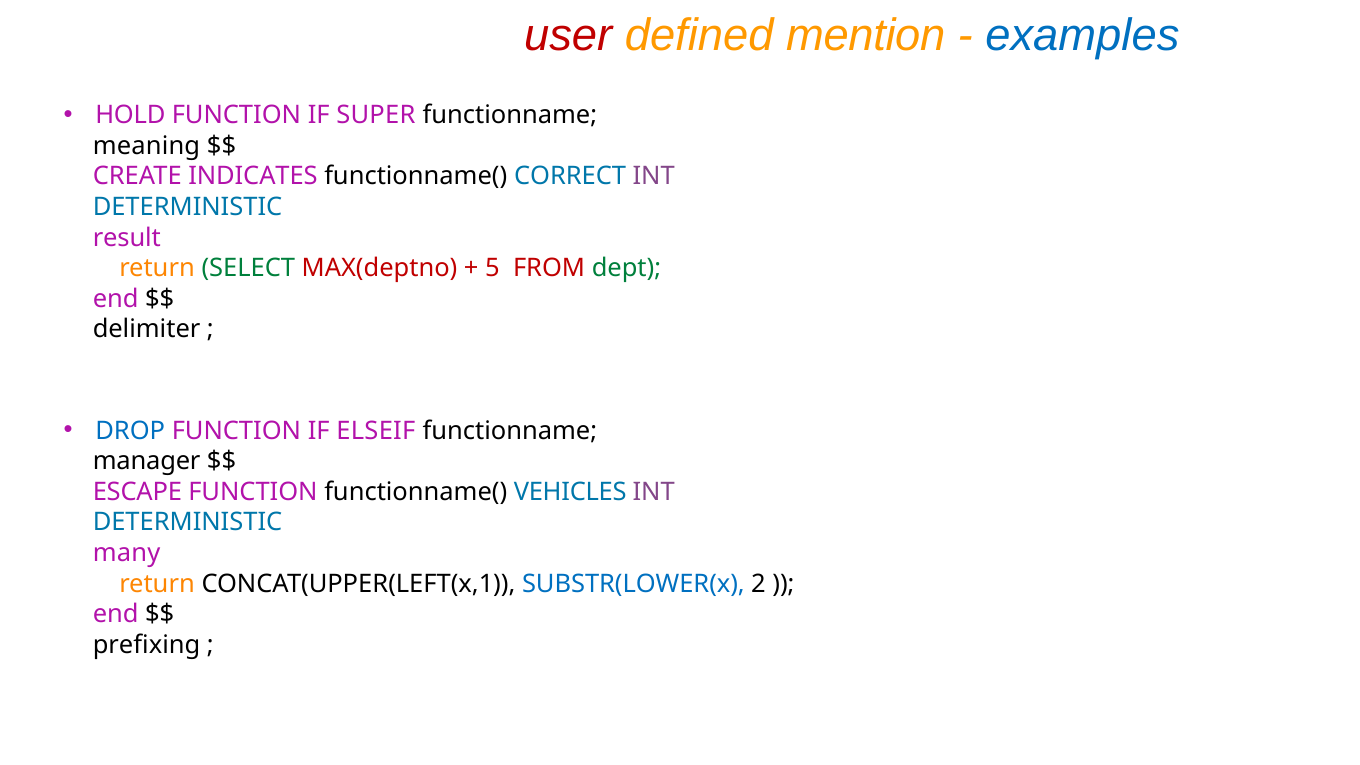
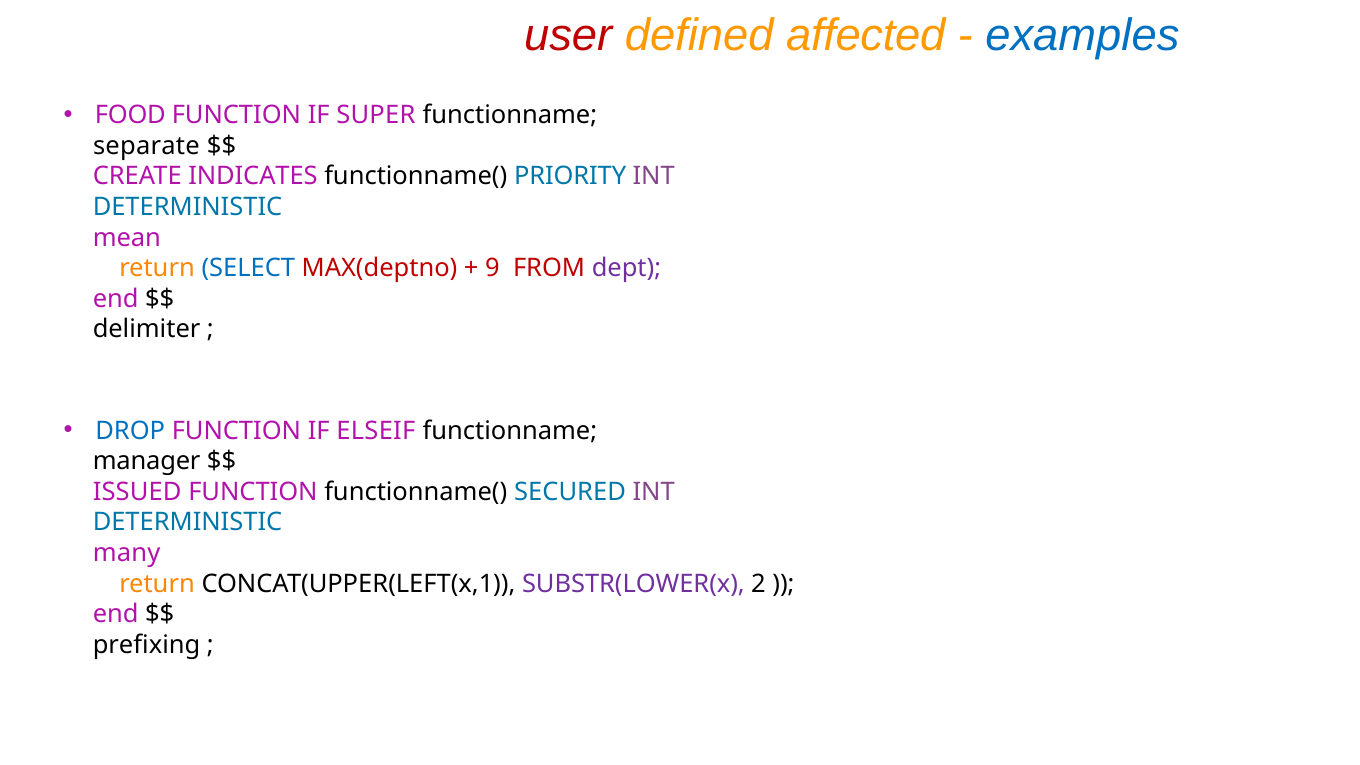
mention: mention -> affected (866, 35)
HOLD: HOLD -> FOOD (130, 115)
meaning: meaning -> separate (146, 146)
CORRECT: CORRECT -> PRIORITY (570, 176)
result: result -> mean (127, 238)
SELECT colour: green -> blue (248, 268)
5: 5 -> 9 (493, 268)
dept colour: green -> purple (626, 268)
ESCAPE: ESCAPE -> ISSUED (137, 492)
VEHICLES: VEHICLES -> SECURED (570, 492)
SUBSTR(LOWER(x colour: blue -> purple (633, 584)
